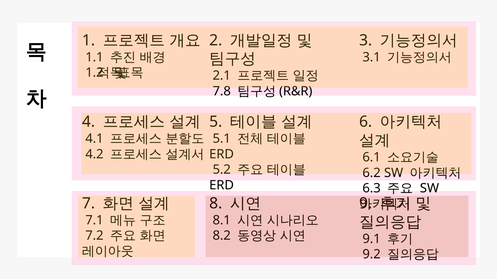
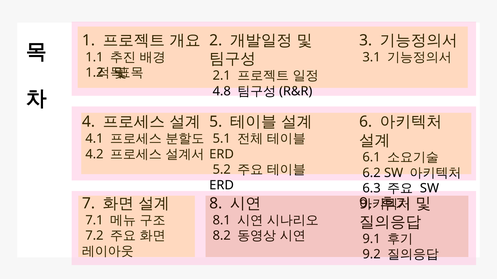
7.8: 7.8 -> 4.8 (222, 91)
